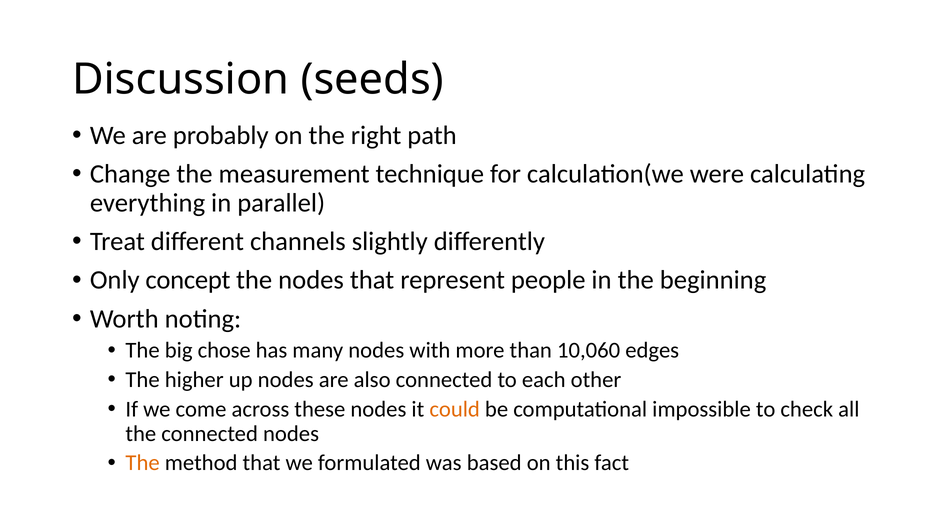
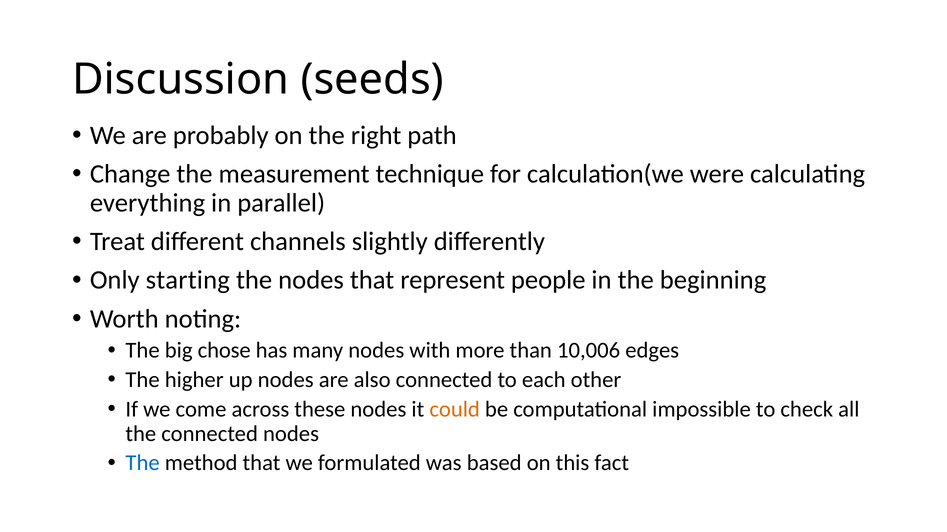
concept: concept -> starting (188, 281)
10,060: 10,060 -> 10,006 (589, 351)
The colour: orange -> blue (143, 464)
